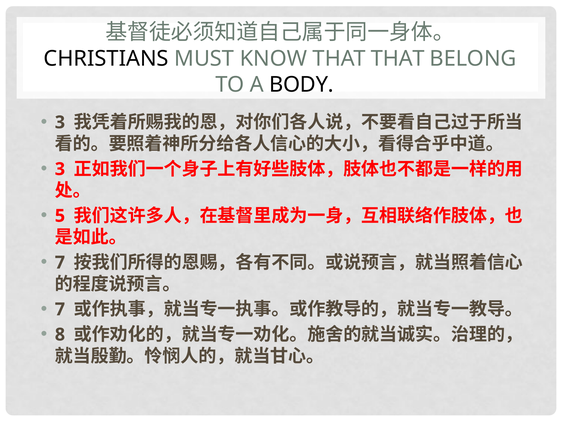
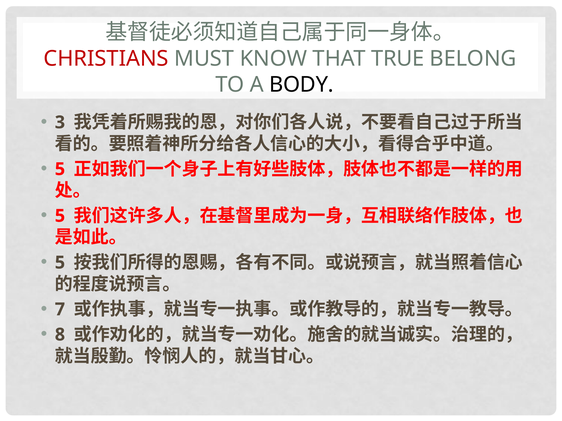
CHRISTIANS colour: black -> red (106, 59)
THAT THAT: THAT -> TRUE (398, 59)
3: 3 -> 5 (60, 169)
7: 7 -> 5 (60, 263)
